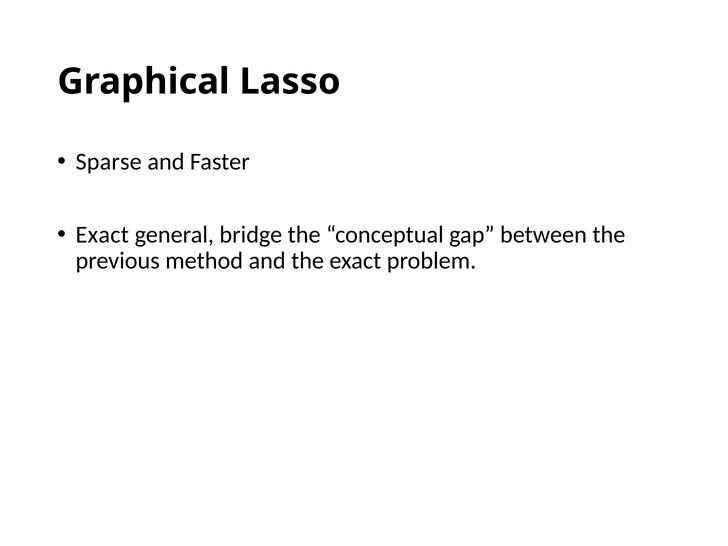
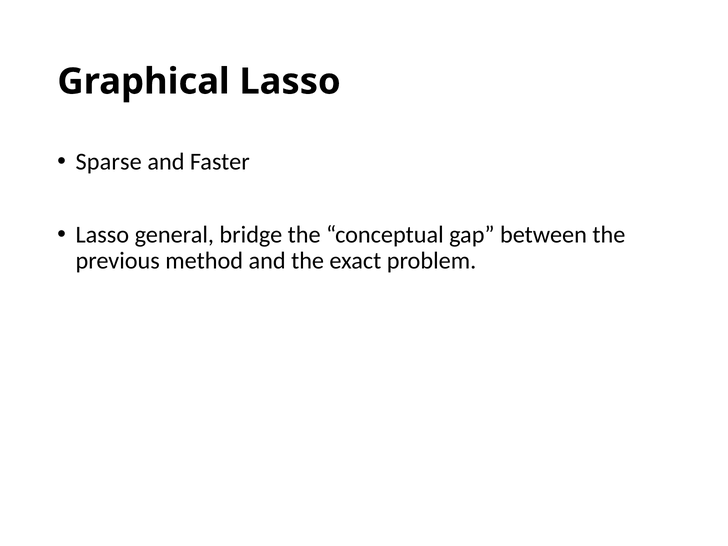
Exact: Exact -> Lasso (102, 235)
